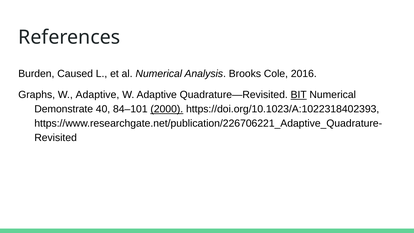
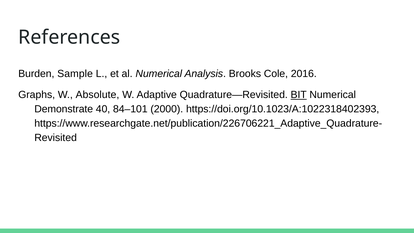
Caused: Caused -> Sample (75, 74)
Adaptive: Adaptive -> Absolute (97, 95)
2000 underline: present -> none (167, 109)
